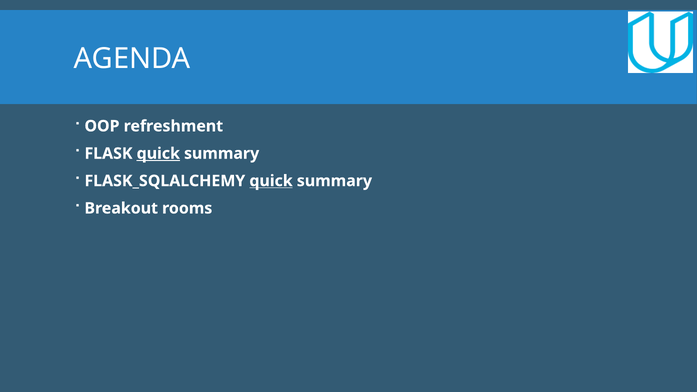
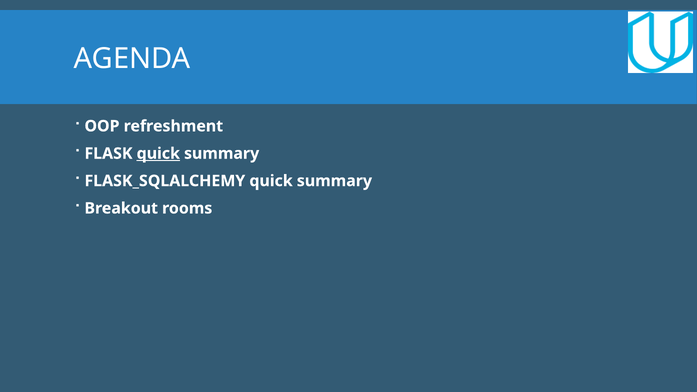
quick underline: present -> none (271, 181)
